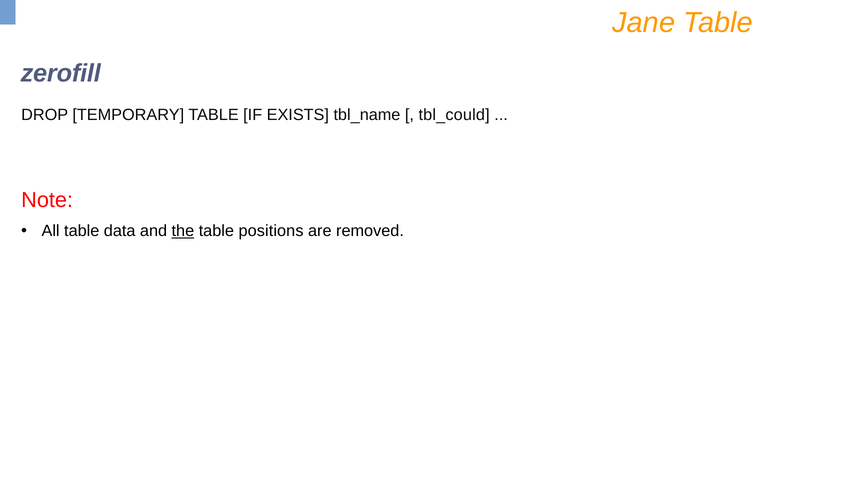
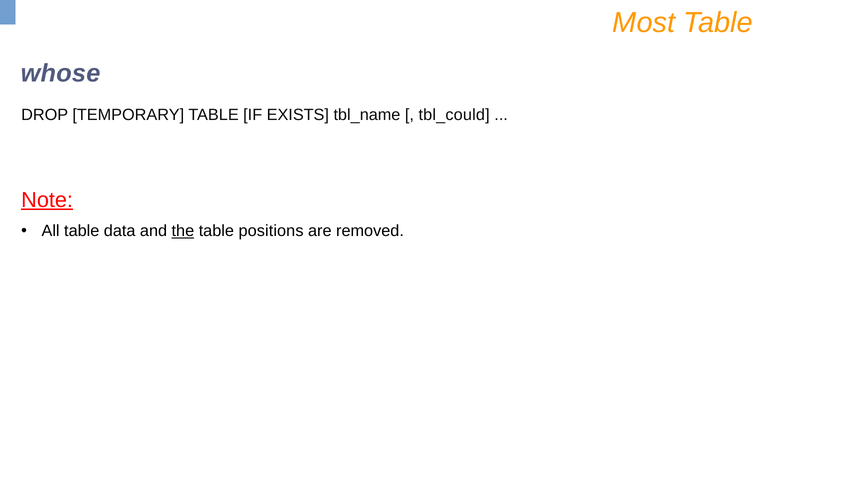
Jane: Jane -> Most (644, 23)
zerofill: zerofill -> whose (61, 73)
Note underline: none -> present (47, 200)
